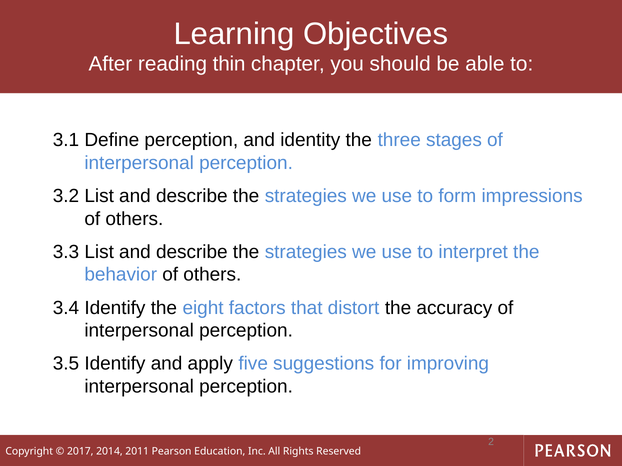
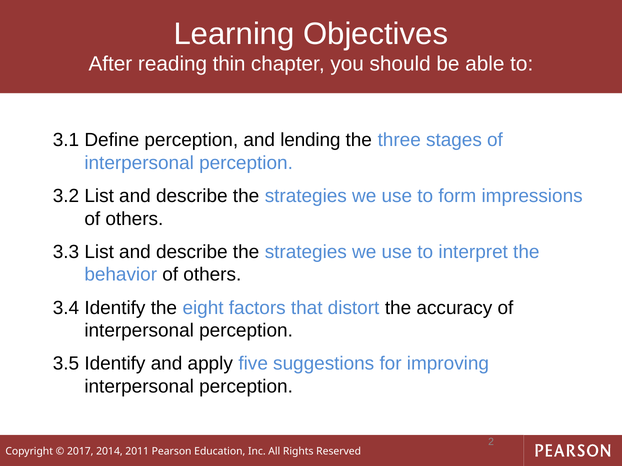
identity: identity -> lending (310, 140)
